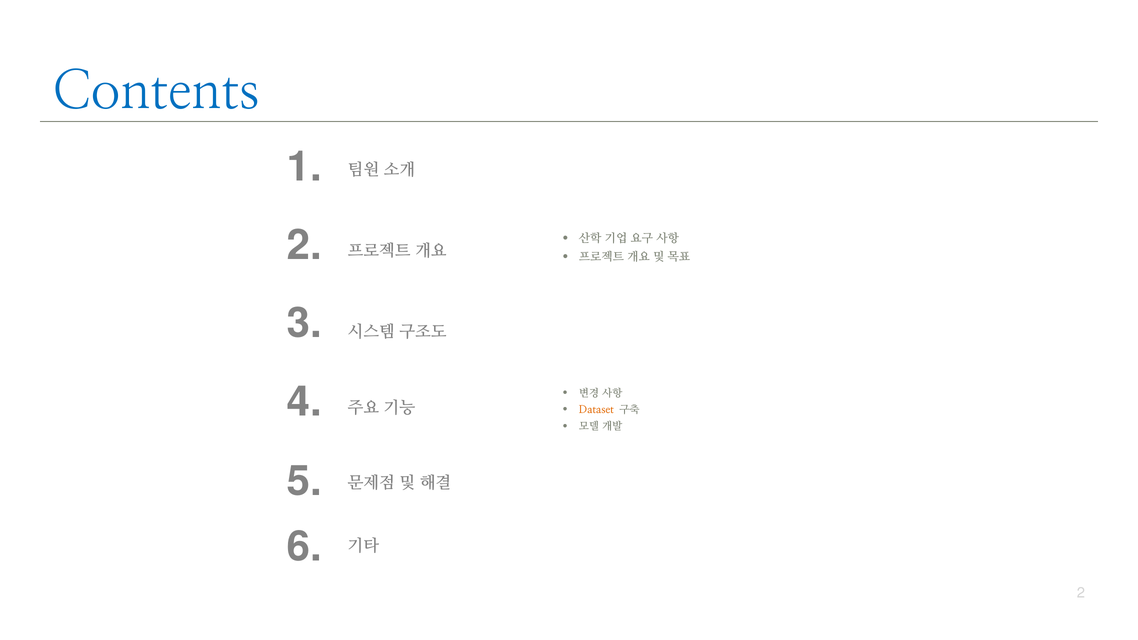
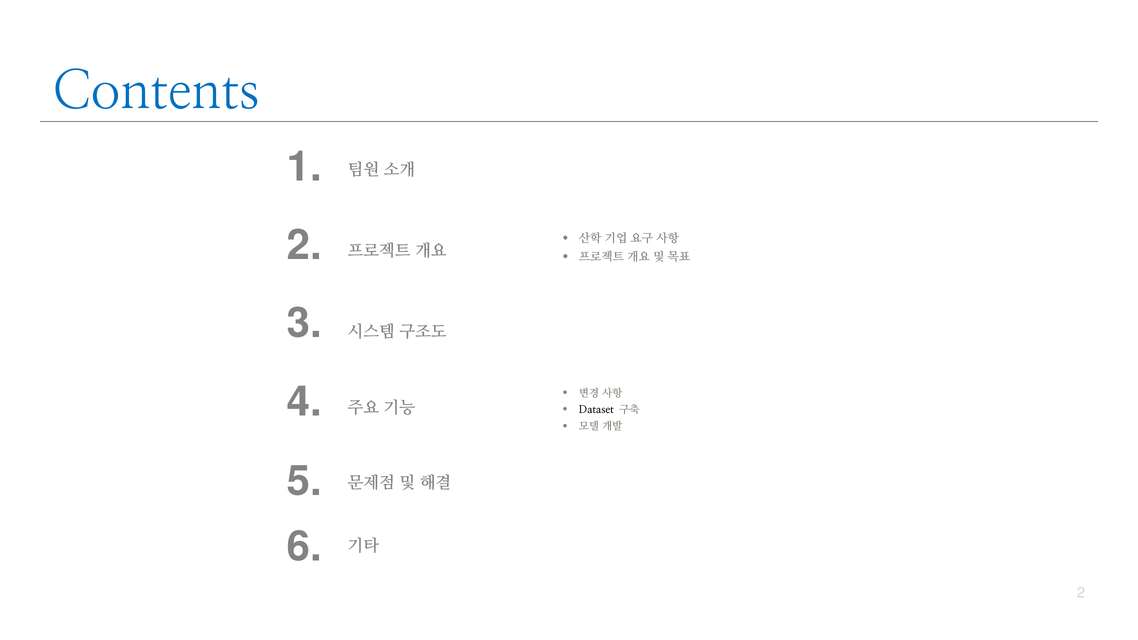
Dataset colour: orange -> black (596, 410)
